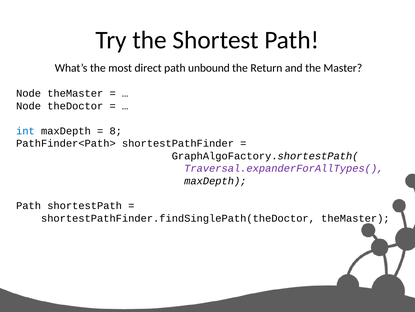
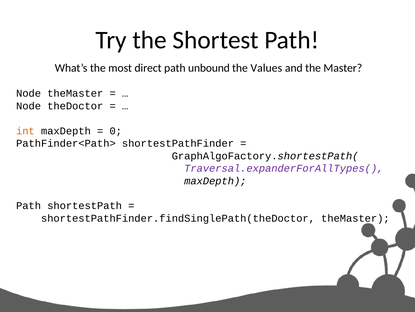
Return: Return -> Values (266, 68)
int colour: blue -> orange (25, 131)
8: 8 -> 0 (116, 131)
